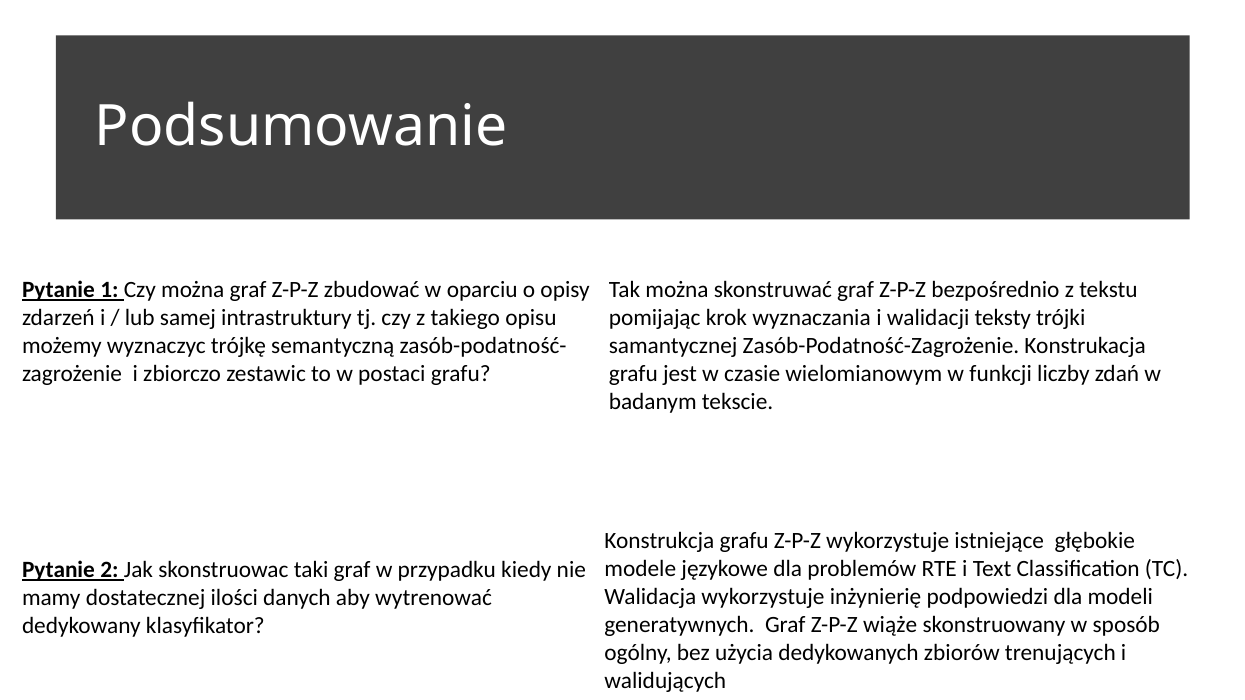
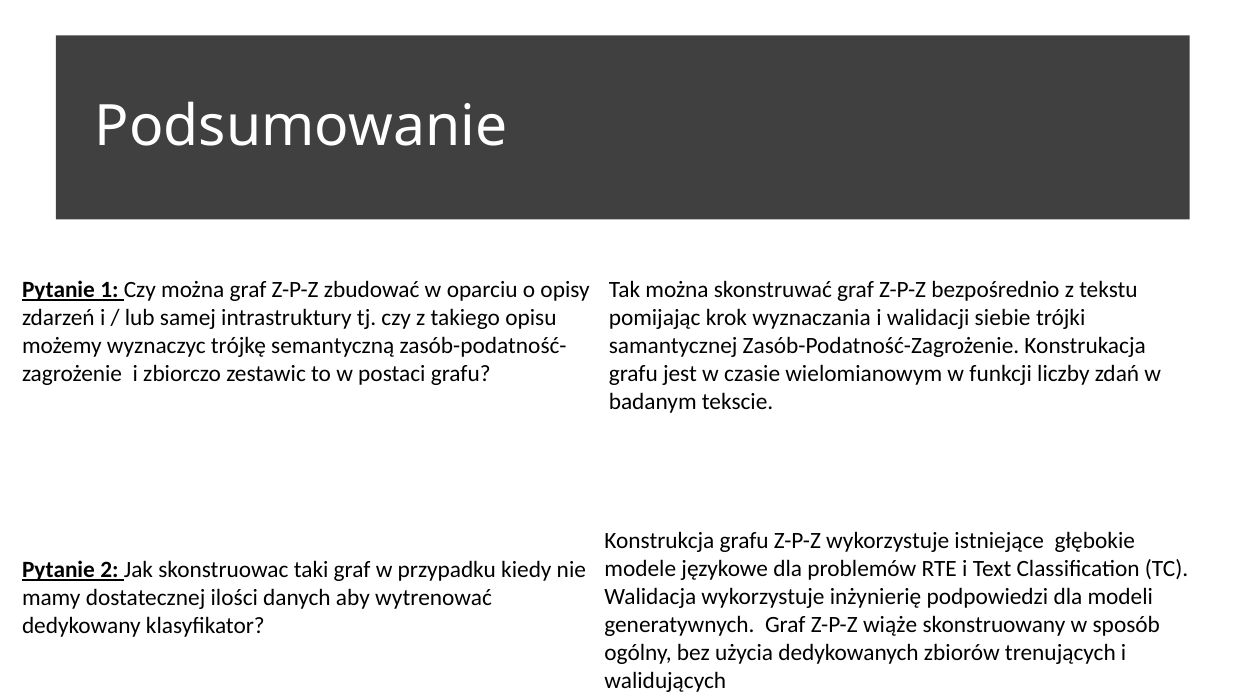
teksty: teksty -> siebie (1003, 318)
